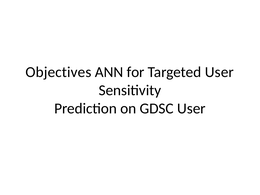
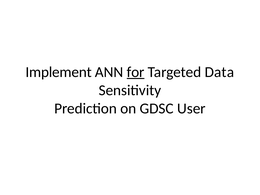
Objectives: Objectives -> Implement (59, 72)
for underline: none -> present (136, 72)
Targeted User: User -> Data (219, 72)
